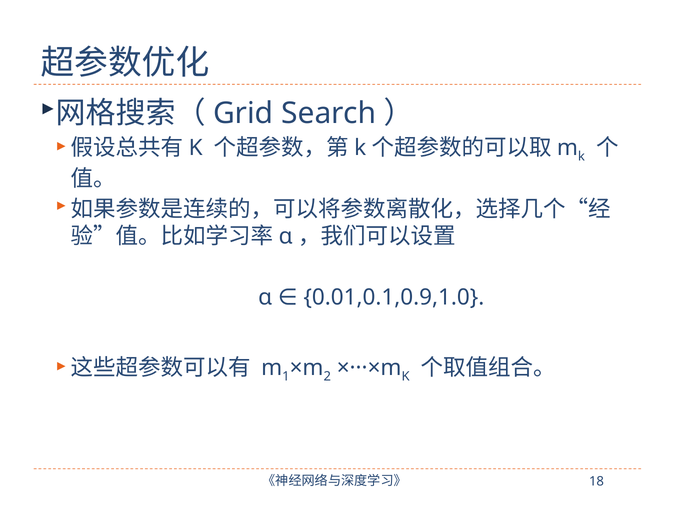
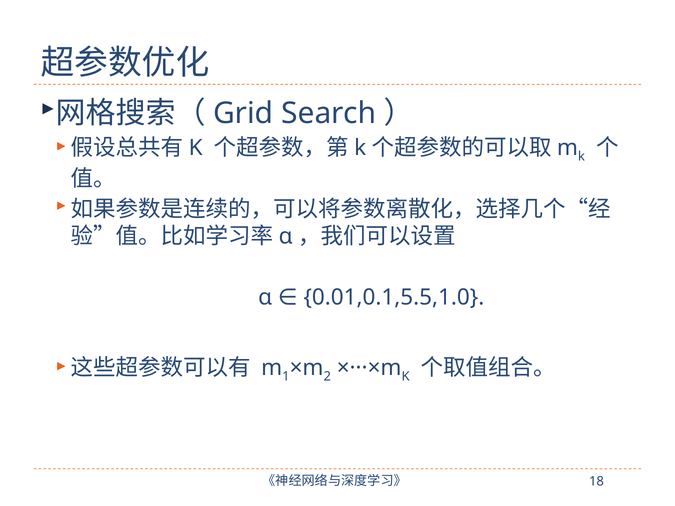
0.01,0.1,0.9,1.0: 0.01,0.1,0.9,1.0 -> 0.01,0.1,5.5,1.0 (394, 297)
